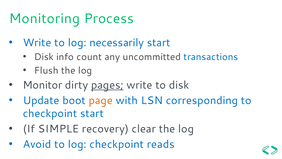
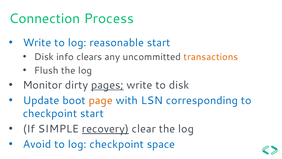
Monitoring: Monitoring -> Connection (45, 19)
necessarily: necessarily -> reasonable (117, 43)
count: count -> clears (89, 57)
transactions colour: blue -> orange (211, 57)
recovery underline: none -> present (105, 129)
reads: reads -> space (161, 144)
